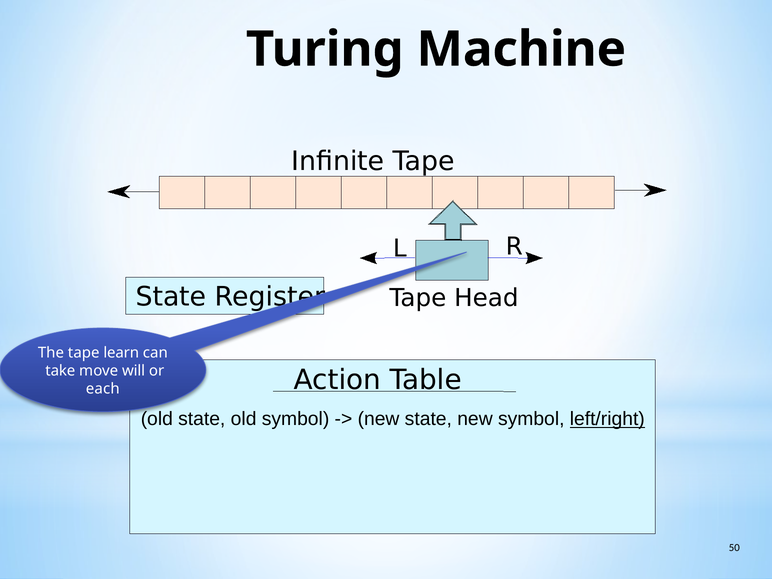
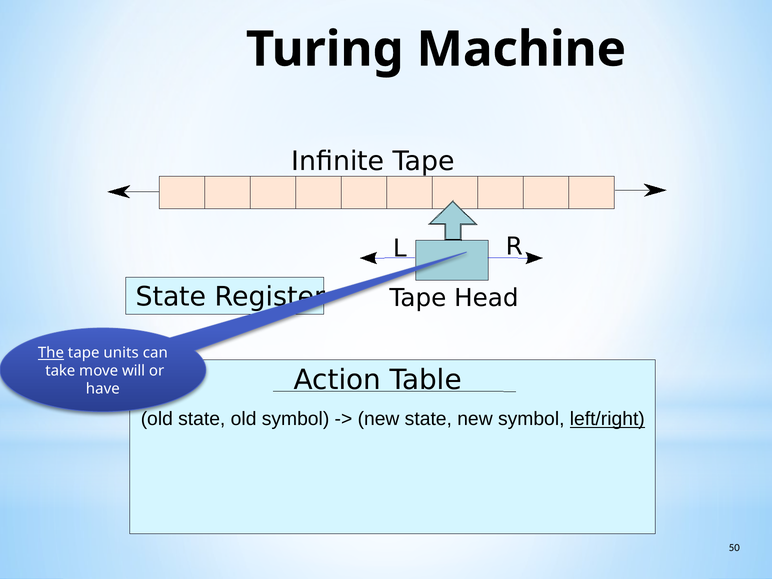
The underline: none -> present (51, 353)
learn: learn -> units (121, 353)
each: each -> have (103, 389)
